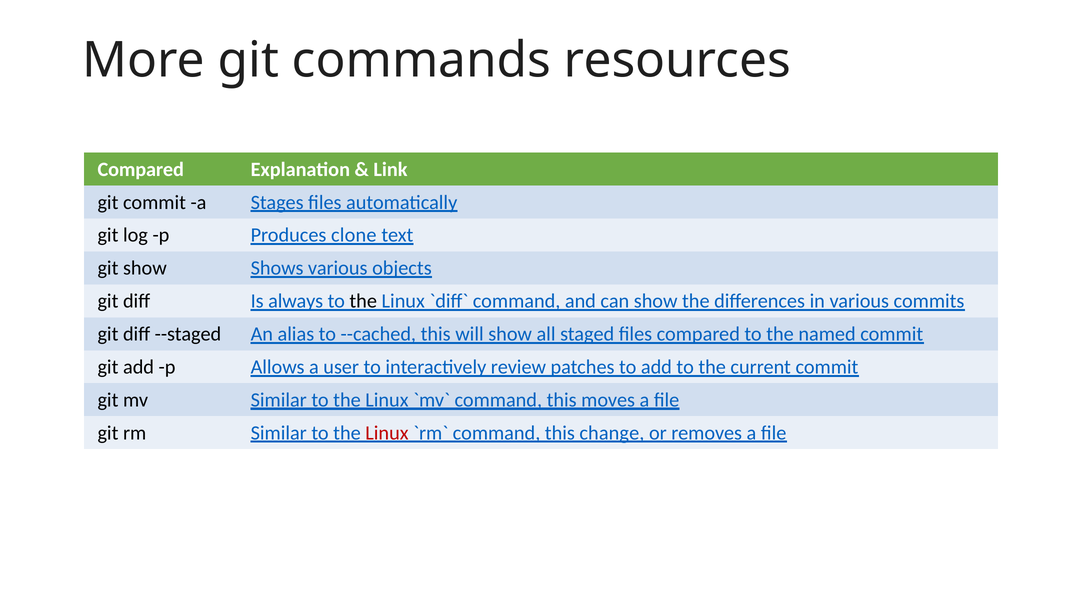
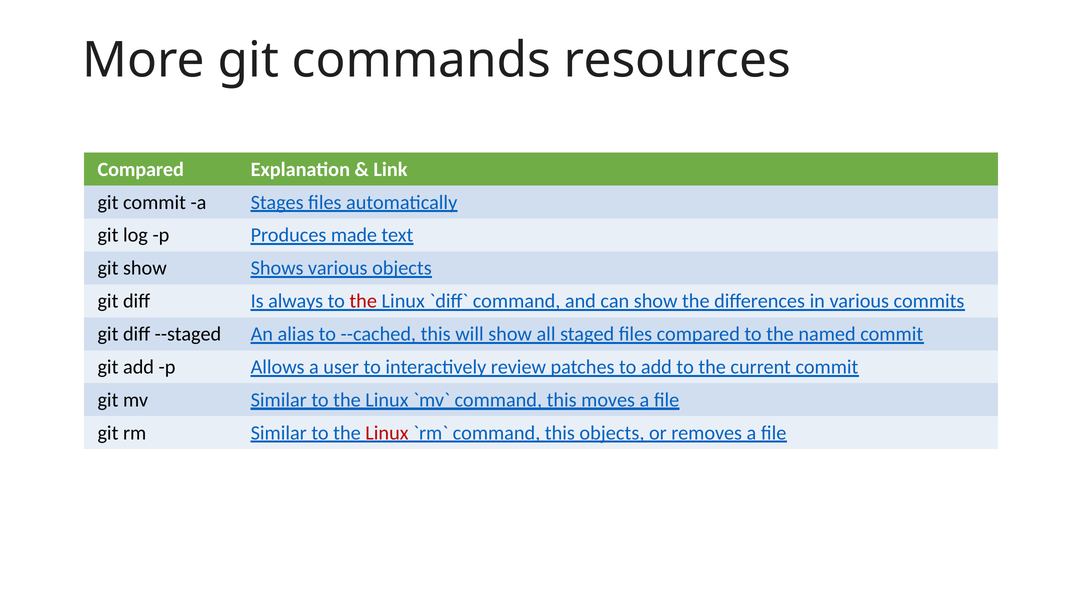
clone: clone -> made (354, 235)
the colour: black -> red (363, 301)
this change: change -> objects (612, 433)
